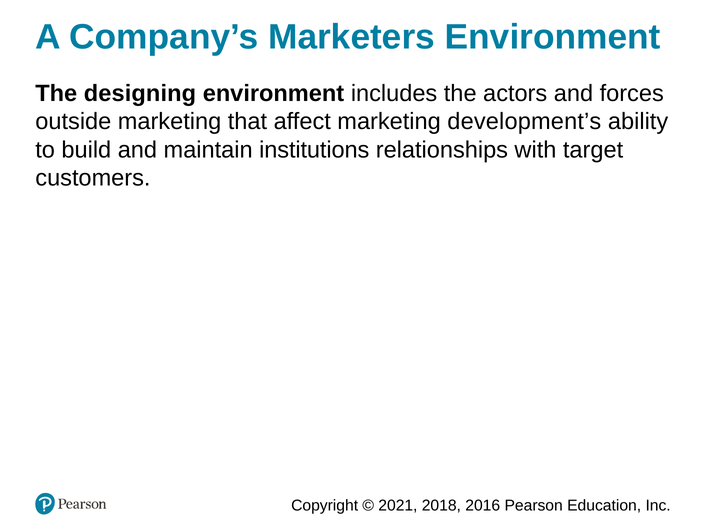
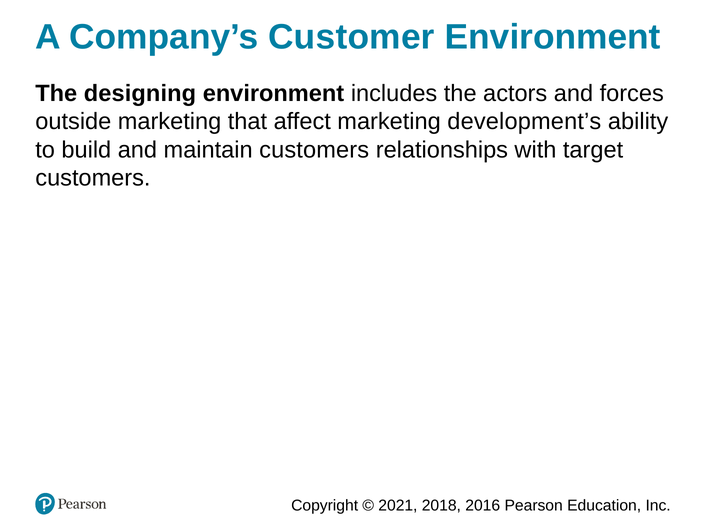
Marketers: Marketers -> Customer (351, 37)
maintain institutions: institutions -> customers (314, 150)
